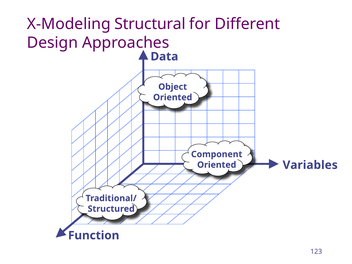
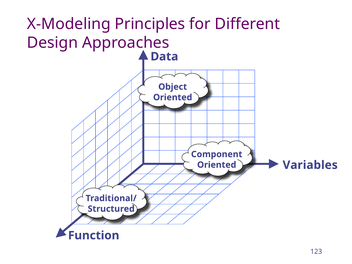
Structural: Structural -> Principles (150, 24)
